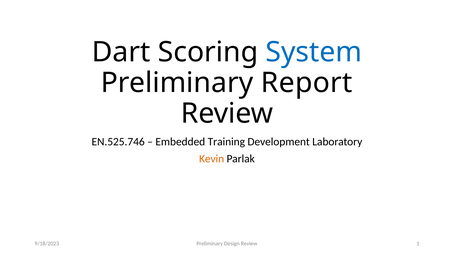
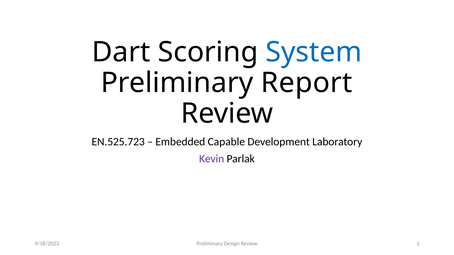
EN.525.746: EN.525.746 -> EN.525.723 (118, 142)
Training: Training -> Capable (226, 142)
Kevin colour: orange -> purple (212, 159)
